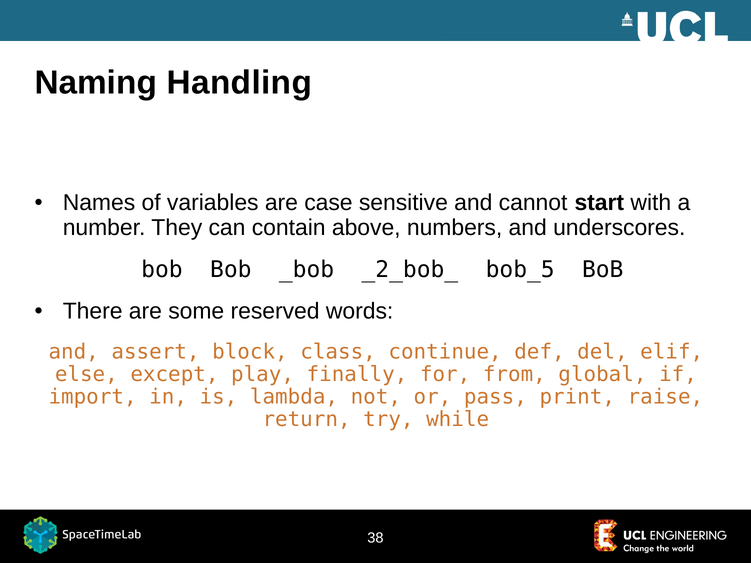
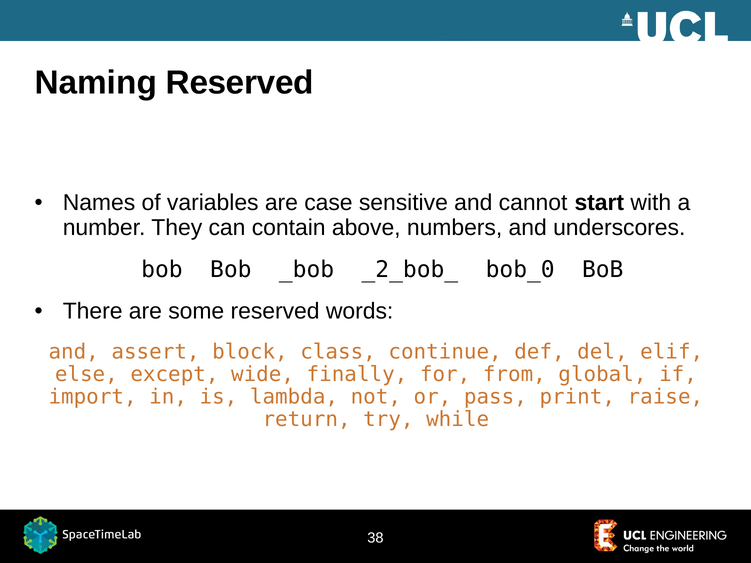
Naming Handling: Handling -> Reserved (240, 83)
bob_5: bob_5 -> bob_0 (520, 270)
play: play -> wide (263, 374)
